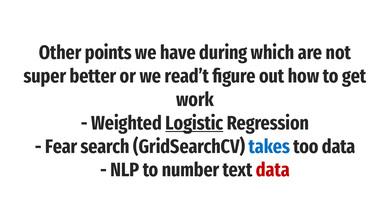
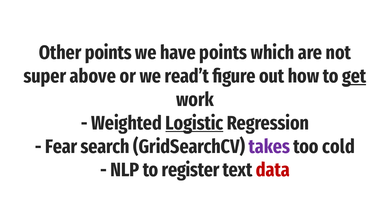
have during: during -> points (223, 53)
better: better -> above (93, 76)
get underline: none -> present (354, 76)
takes colour: blue -> purple (269, 146)
too data: data -> cold (338, 146)
number: number -> register (191, 170)
